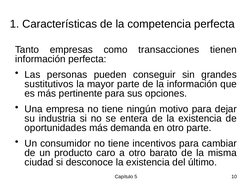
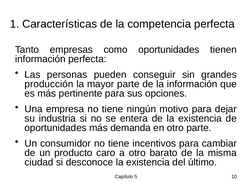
como transacciones: transacciones -> oportunidades (169, 50)
sustitutivos: sustitutivos -> producción (49, 84)
